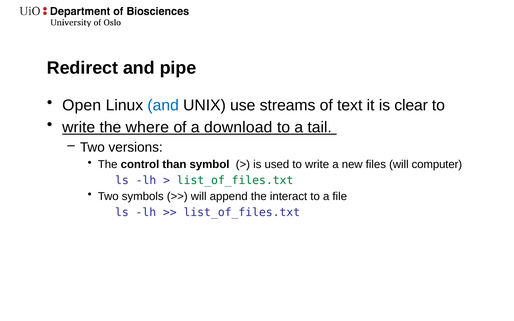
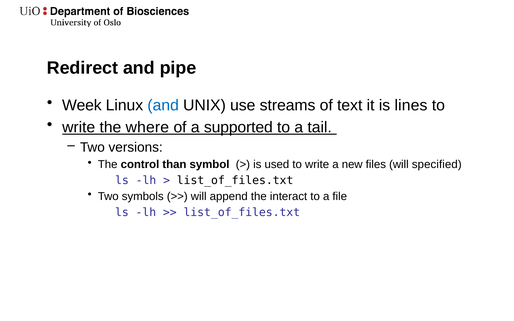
Open: Open -> Week (82, 105)
clear: clear -> lines (411, 105)
download: download -> supported (238, 127)
computer: computer -> specified (437, 165)
list_of_files.txt colour: green -> black (235, 181)
